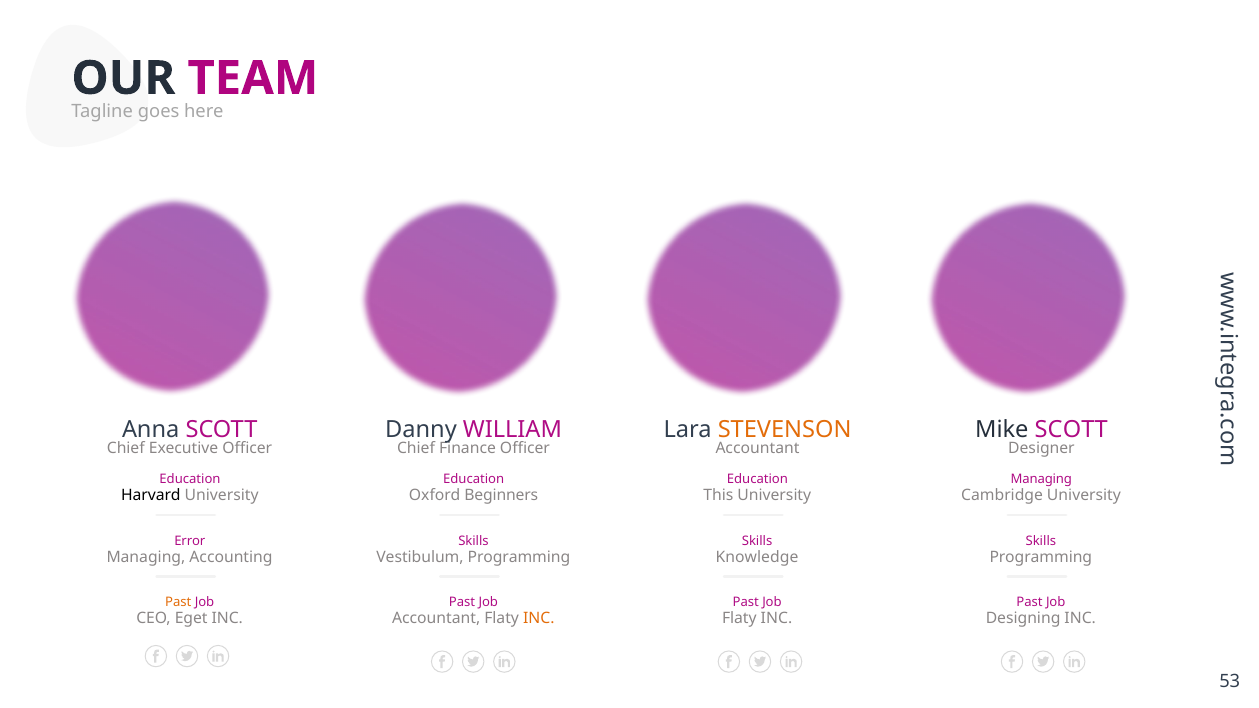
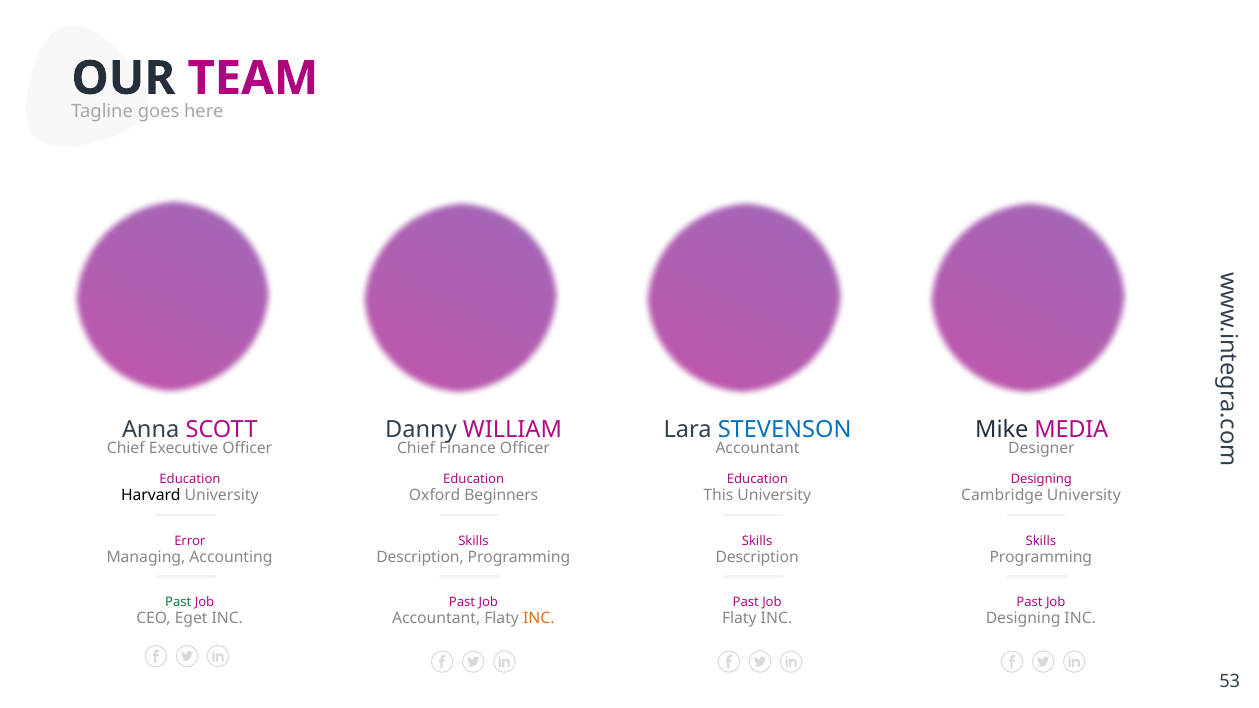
STEVENSON colour: orange -> blue (785, 430)
Mike SCOTT: SCOTT -> MEDIA (1071, 430)
Managing: Managing -> Designing (1041, 479)
Vestibulum: Vestibulum -> Description (420, 557)
Knowledge: Knowledge -> Description (757, 557)
Past colour: orange -> green (178, 603)
